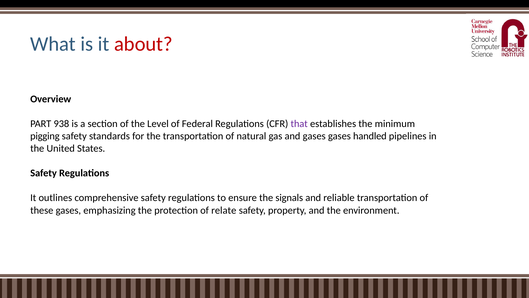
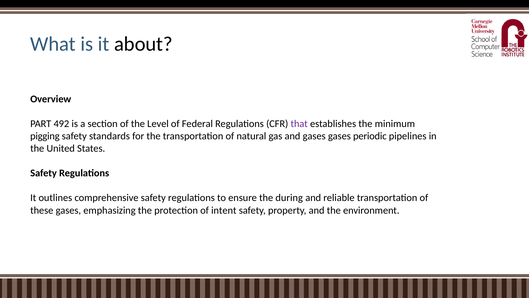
about colour: red -> black (143, 44)
938: 938 -> 492 (61, 124)
handled: handled -> periodic (370, 136)
signals: signals -> during (289, 198)
relate: relate -> intent (224, 210)
